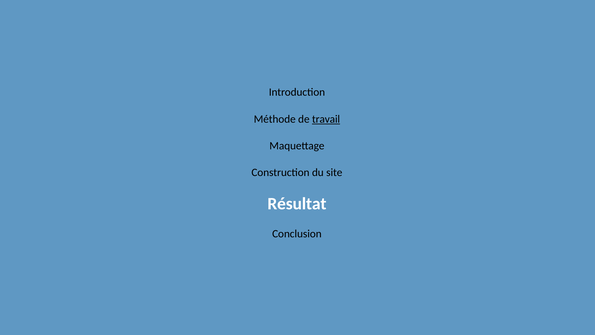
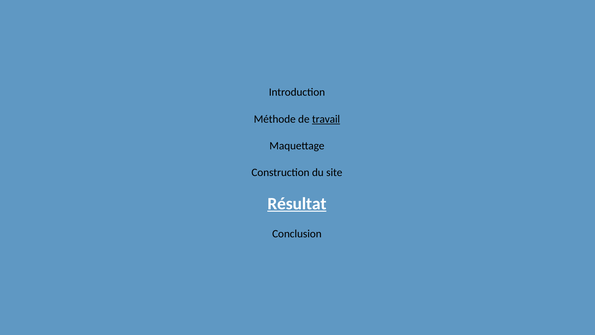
Résultat underline: none -> present (297, 203)
